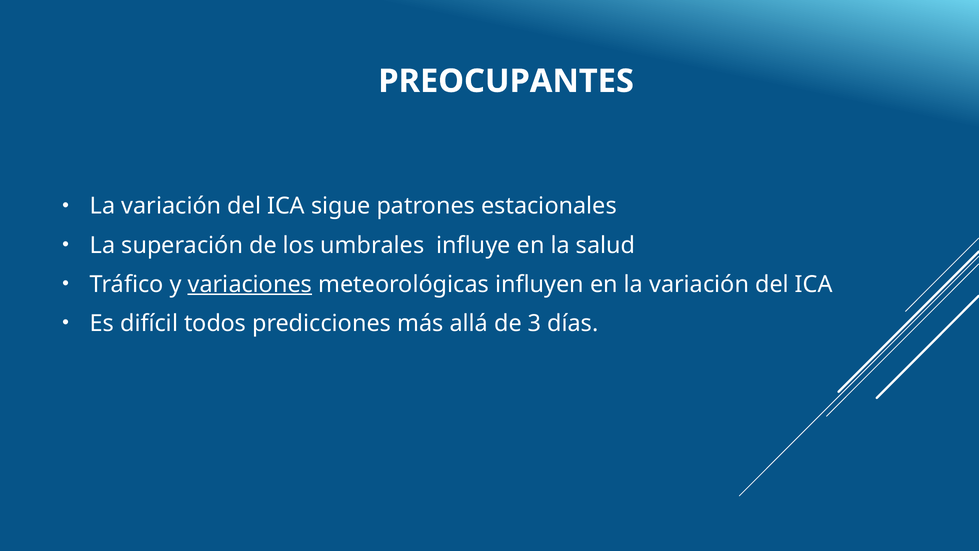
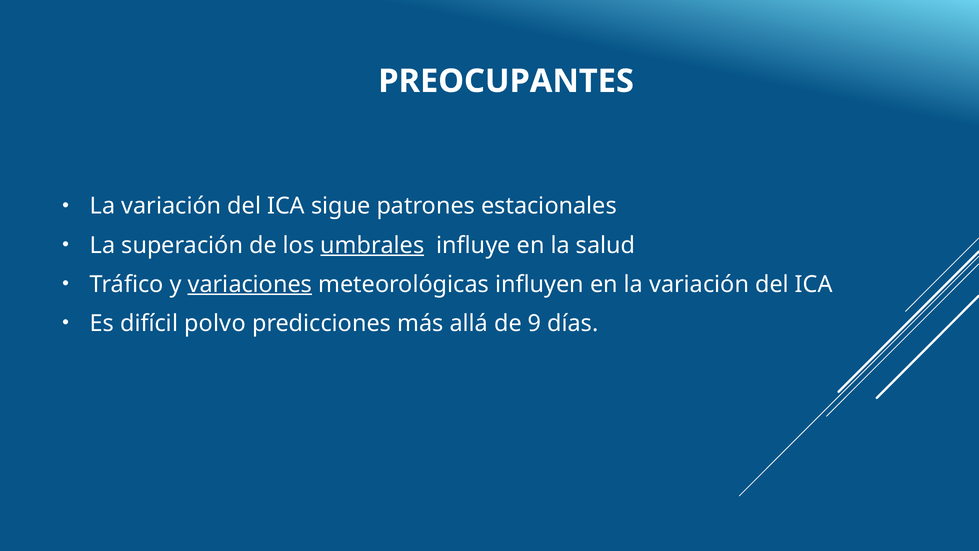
umbrales underline: none -> present (372, 245)
todos: todos -> polvo (215, 323)
3: 3 -> 9 (535, 323)
